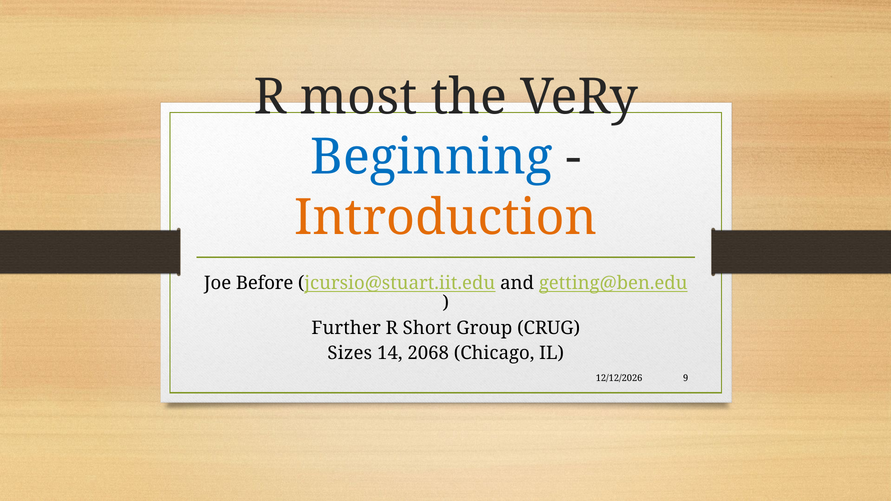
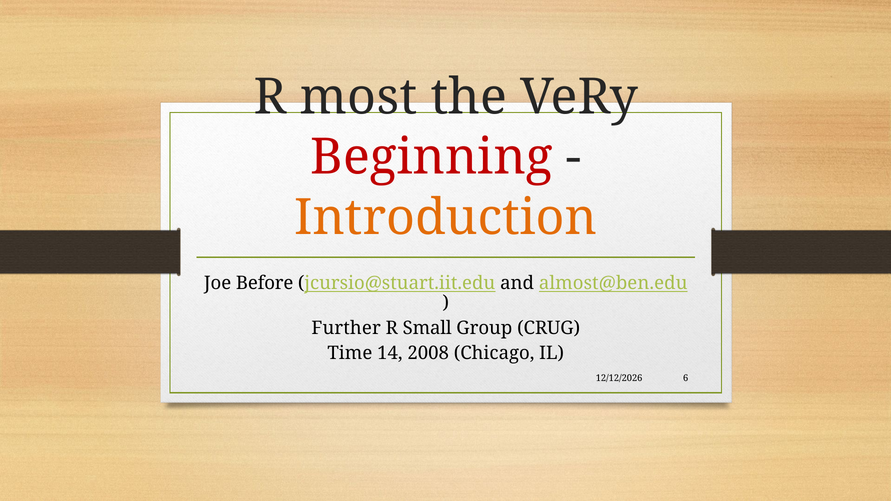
Beginning colour: blue -> red (432, 157)
getting@ben.edu: getting@ben.edu -> almost@ben.edu (613, 283)
Short: Short -> Small (427, 328)
Sizes: Sizes -> Time (350, 353)
2068: 2068 -> 2008 (428, 353)
9: 9 -> 6 (686, 378)
